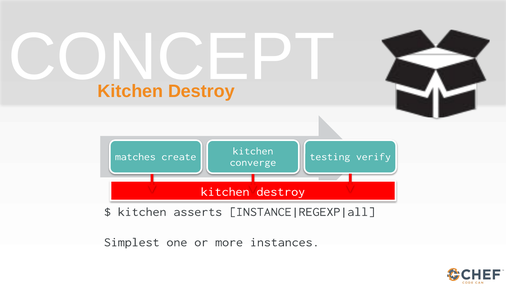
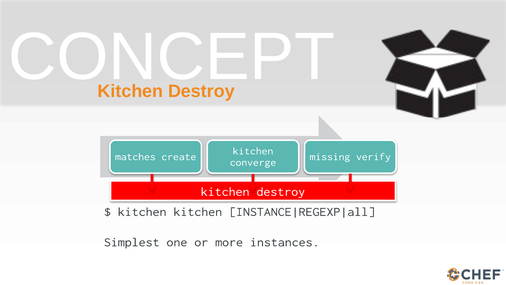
testing: testing -> missing (330, 156)
kitchen asserts: asserts -> kitchen (198, 211)
